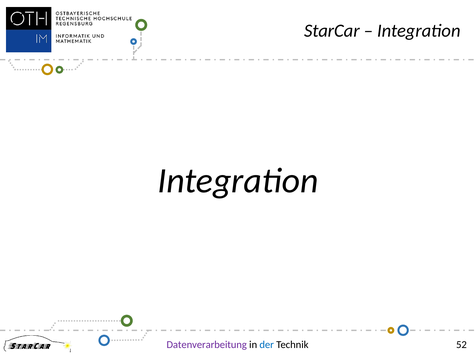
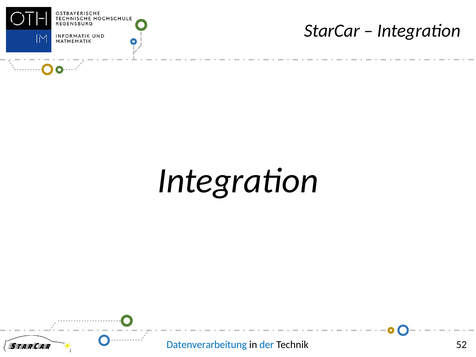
Datenverarbeitung colour: purple -> blue (207, 345)
